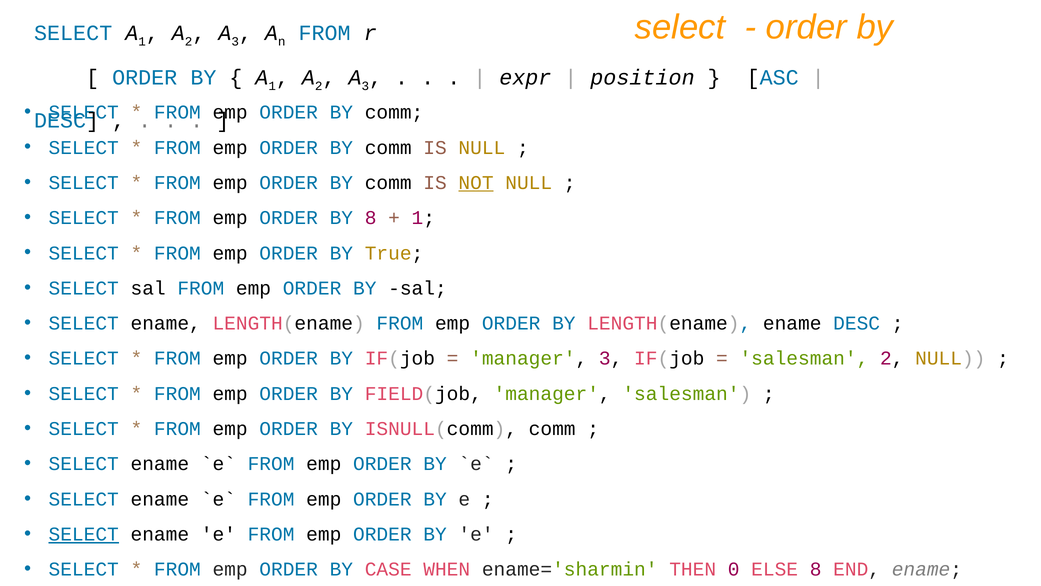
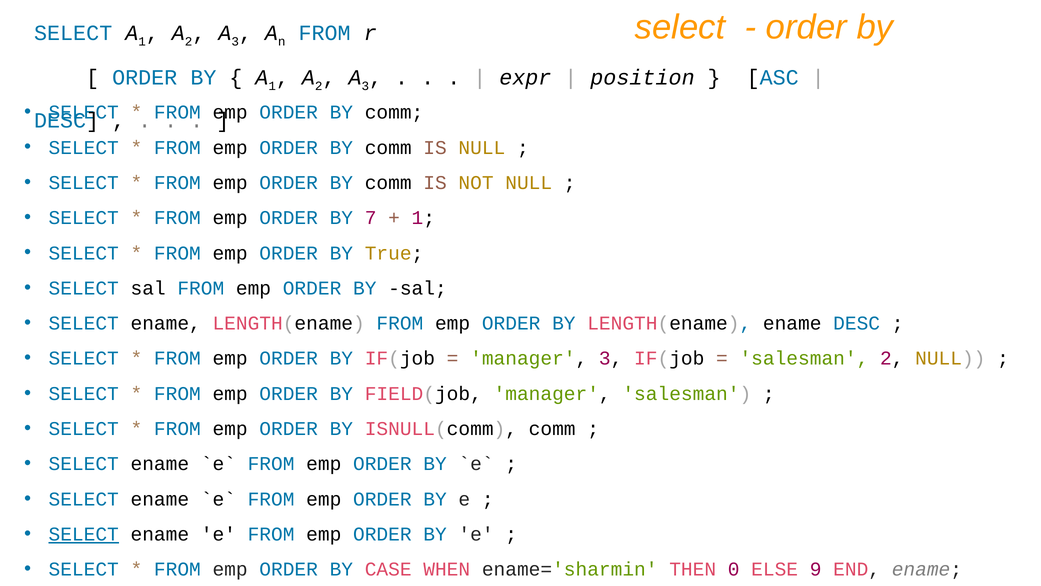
NOT underline: present -> none (476, 183)
BY 8: 8 -> 7 (371, 218)
ELSE 8: 8 -> 9 (816, 569)
